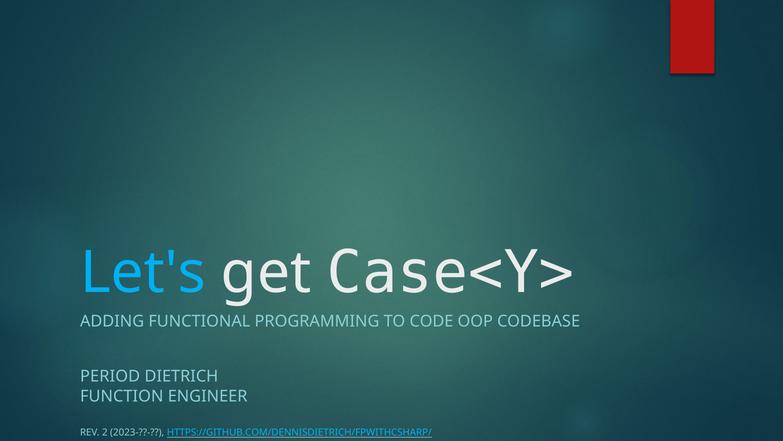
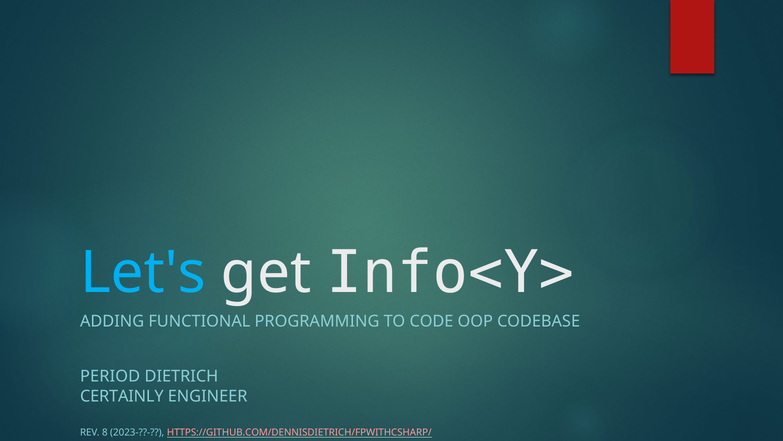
Case<Y>: Case<Y> -> Info<Y> (451, 273)
FUNCTION: FUNCTION -> CERTAINLY (122, 396)
2: 2 -> 8 (105, 432)
HTTPS://GITHUB.COM/DENNISDIETRICH/FPWITHCSHARP/ colour: light blue -> pink (299, 432)
